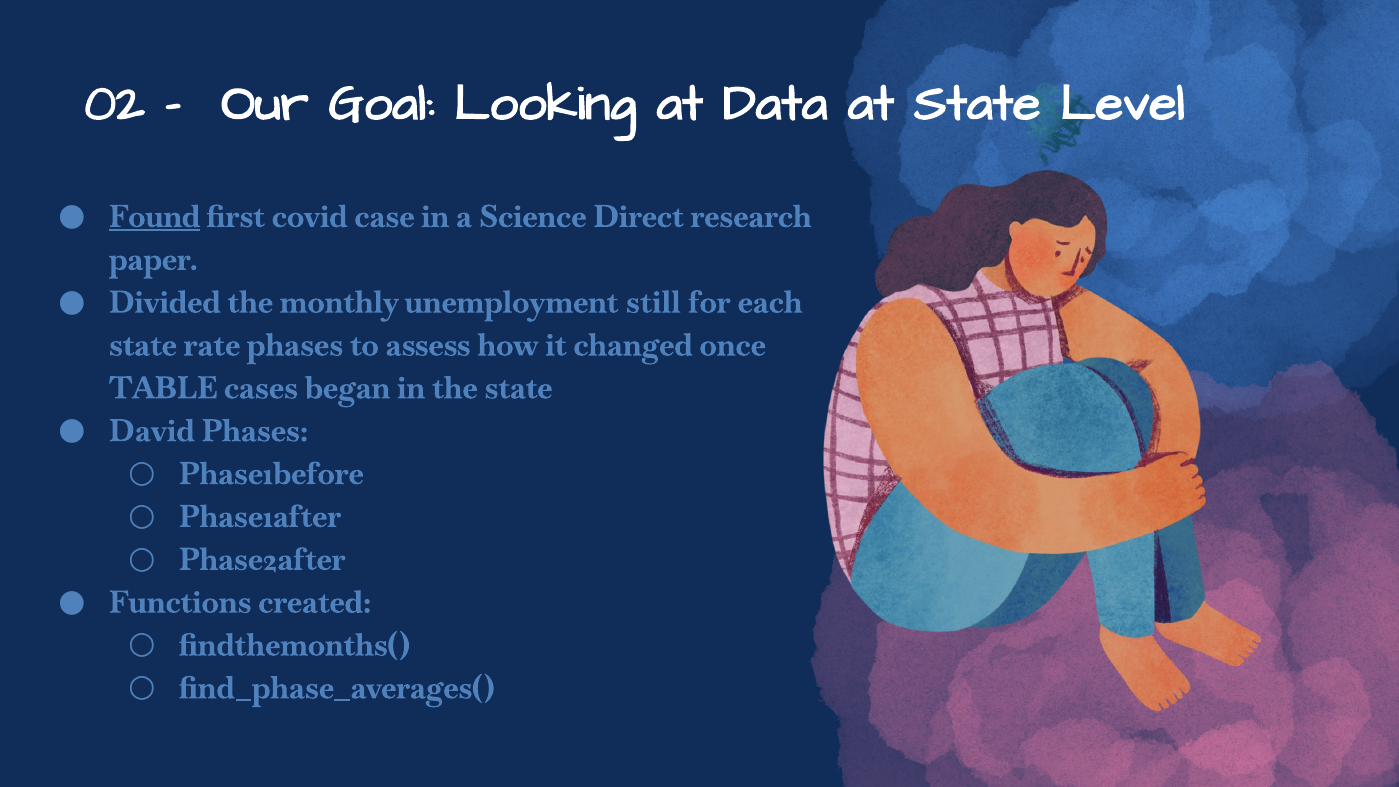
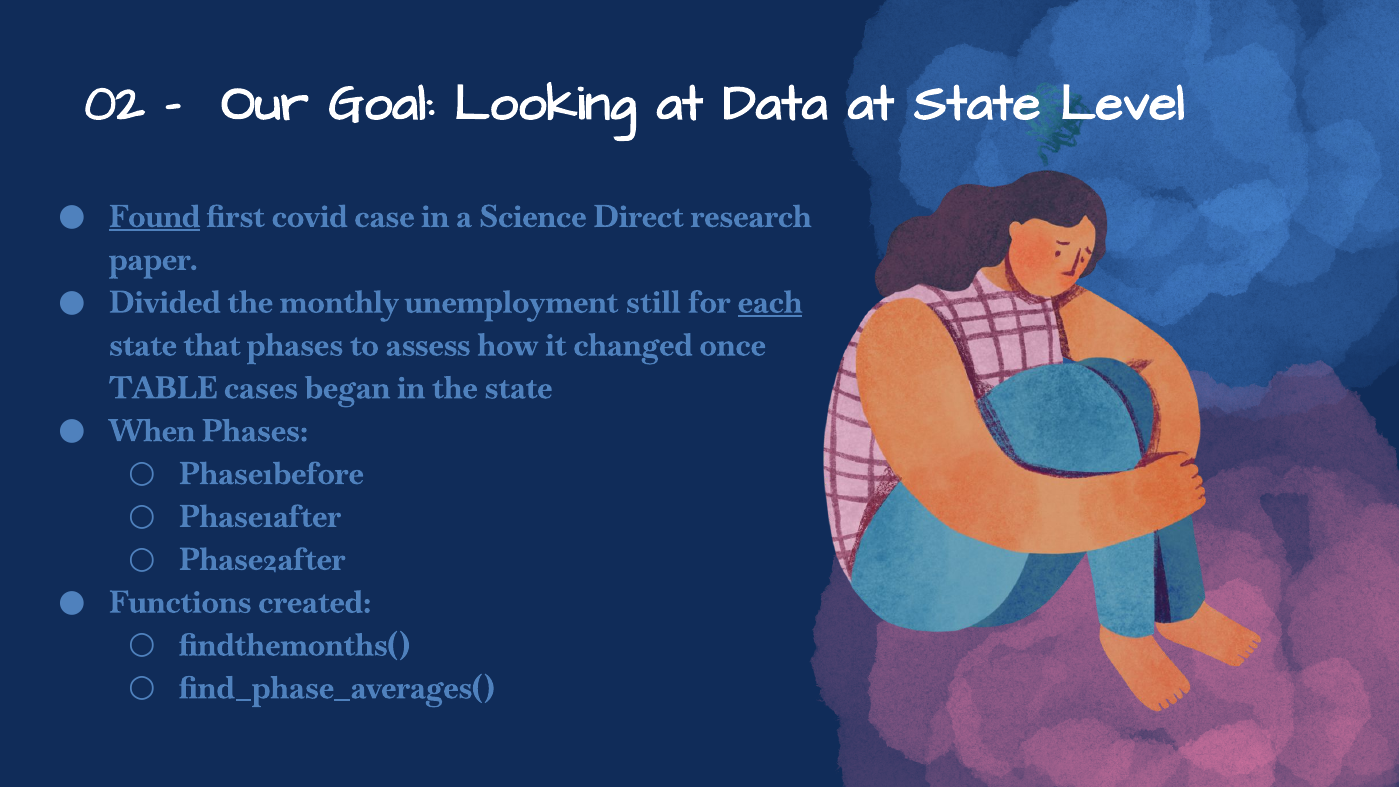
each underline: none -> present (770, 302)
rate: rate -> that (212, 345)
David: David -> When (152, 431)
